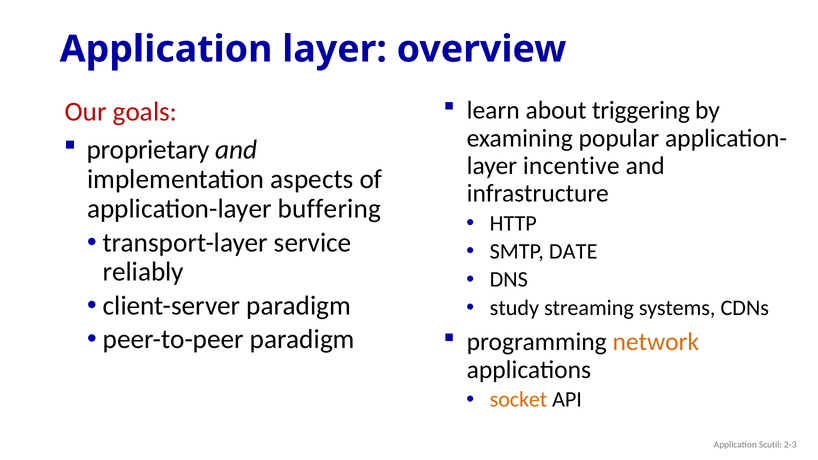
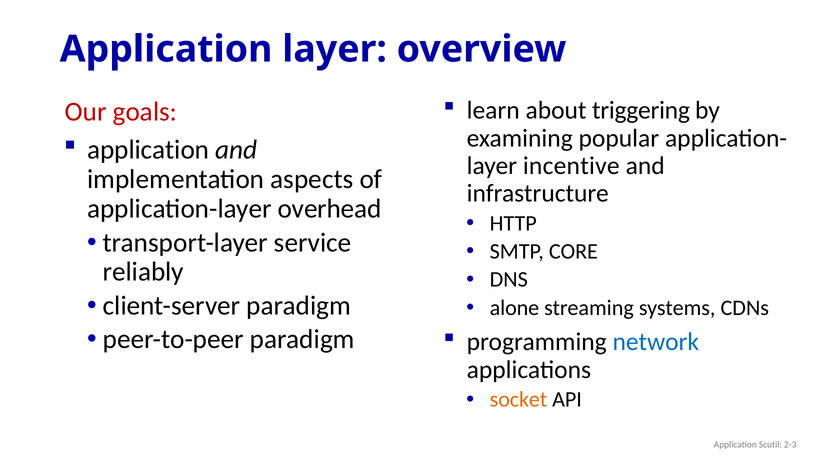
proprietary: proprietary -> application (148, 150)
buffering: buffering -> overhead (330, 209)
DATE: DATE -> CORE (573, 252)
study: study -> alone (514, 308)
network colour: orange -> blue (656, 342)
